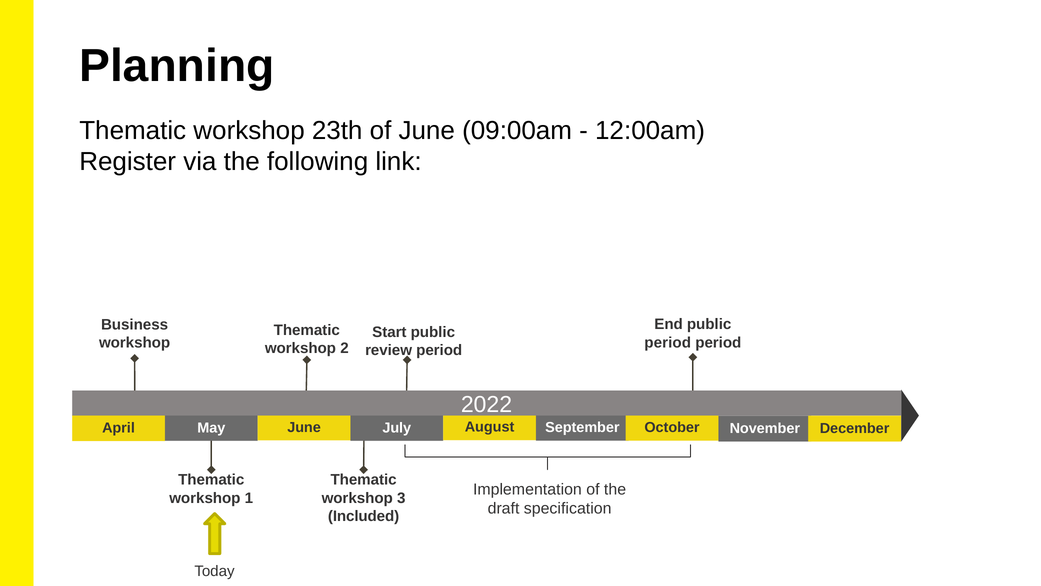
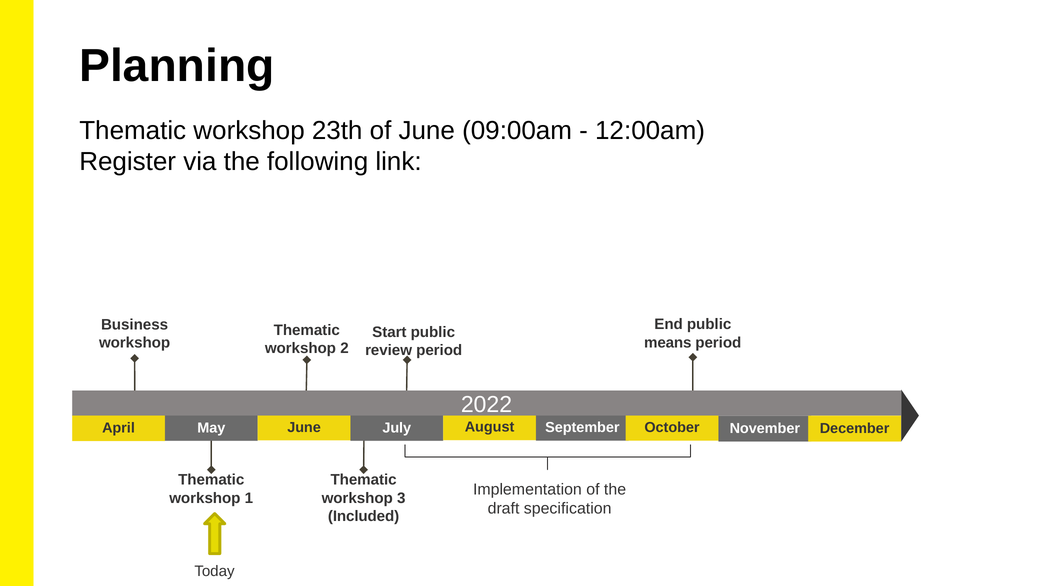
period: period -> means (668, 342)
